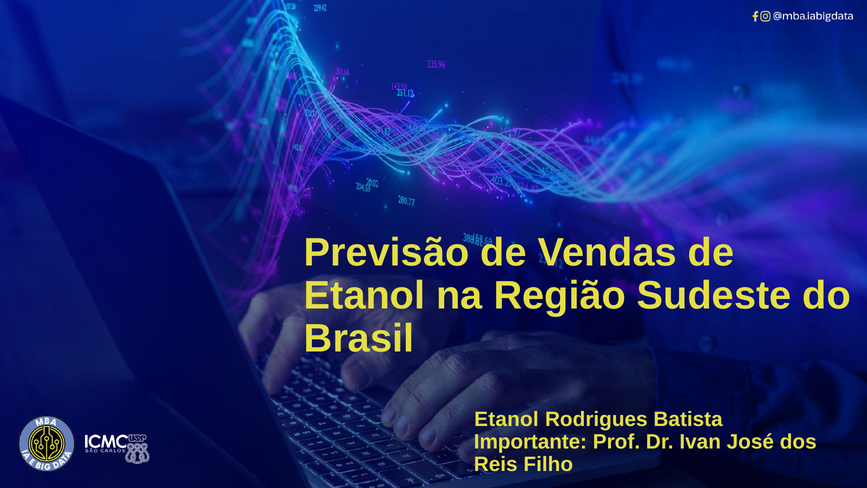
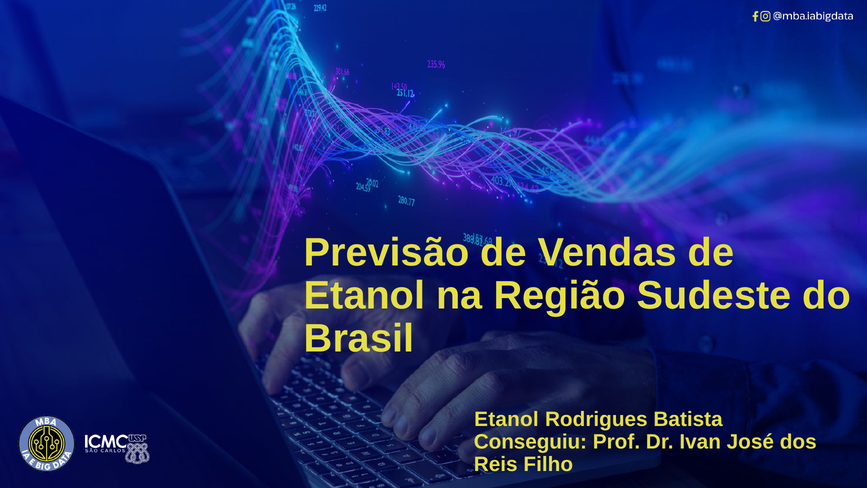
Importante: Importante -> Conseguiu (530, 442)
